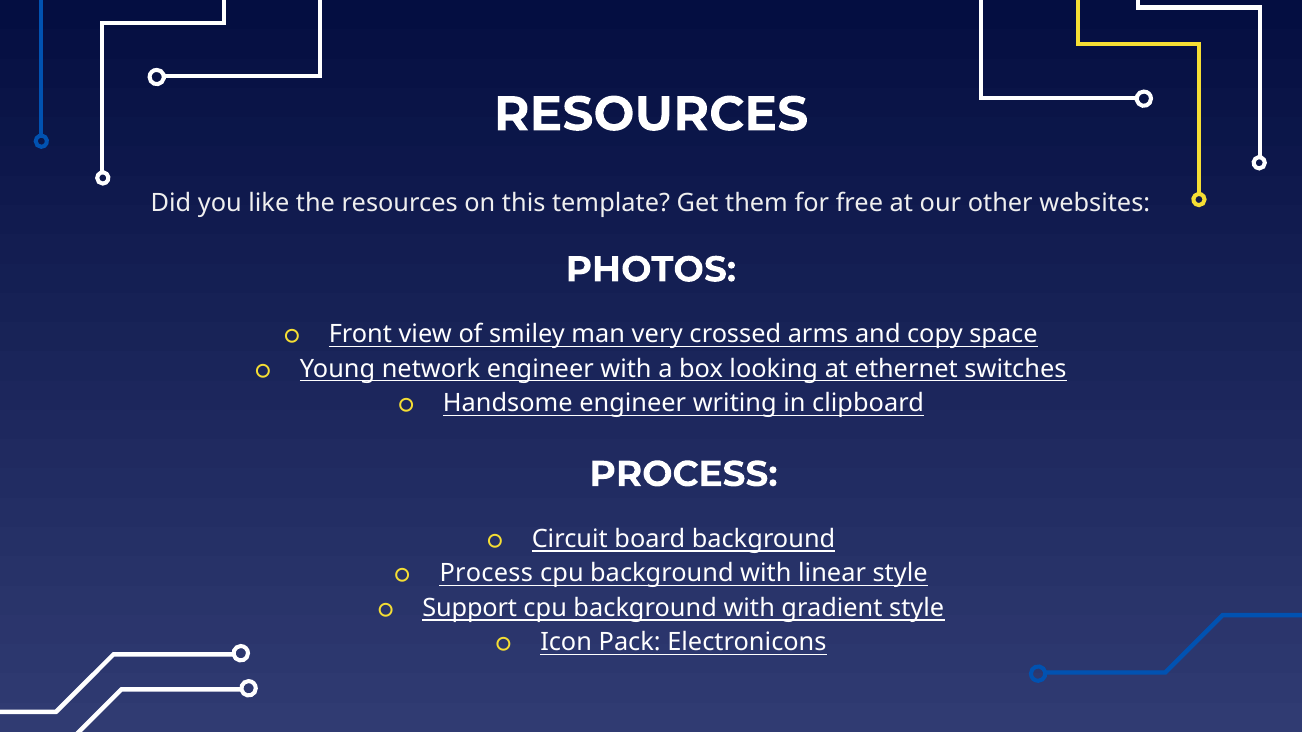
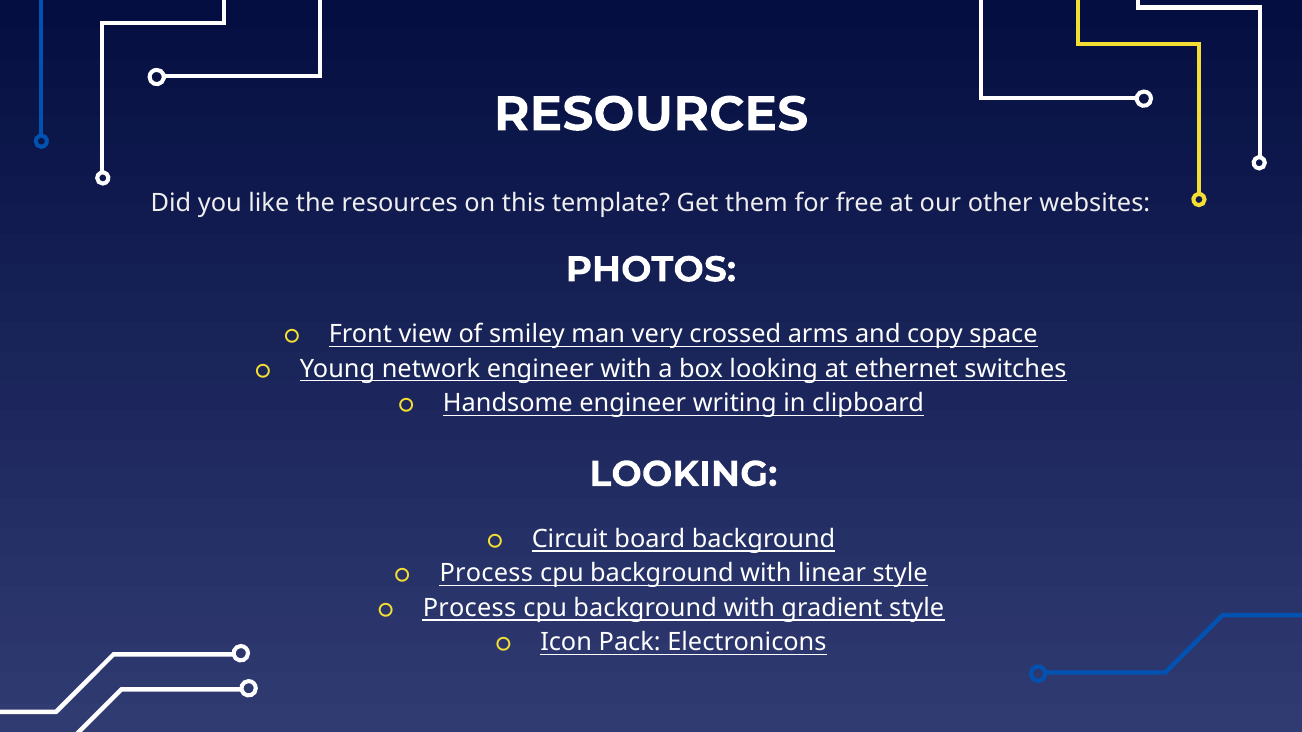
PROCESS: PROCESS -> LOOKING (684, 474)
Support: Support -> Process (470, 608)
